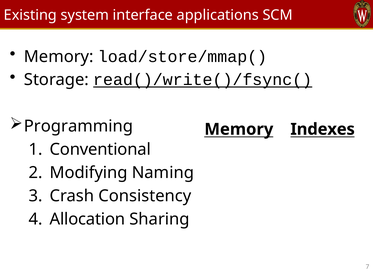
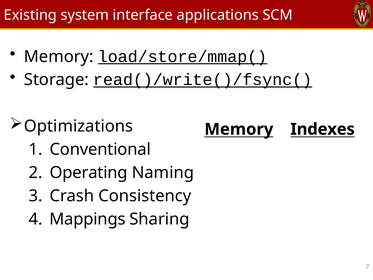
load/store/mmap( underline: none -> present (183, 56)
Programming: Programming -> Optimizations (79, 126)
Modifying: Modifying -> Operating (89, 173)
Allocation: Allocation -> Mappings (87, 219)
